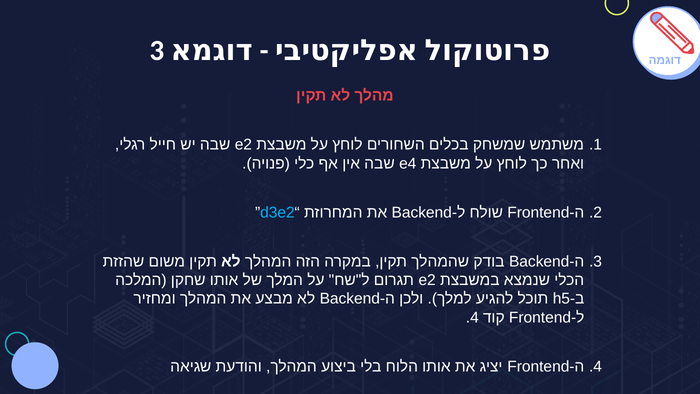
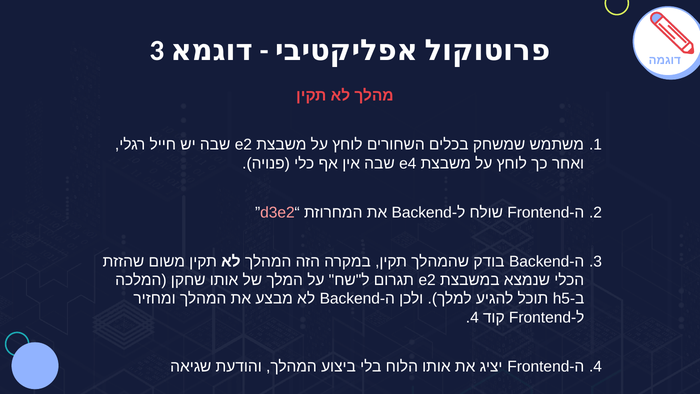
d3e2 colour: light blue -> pink (277, 212)
